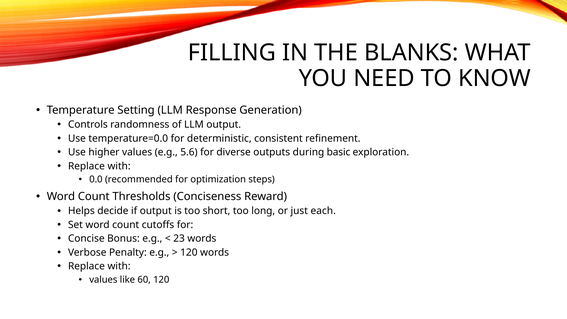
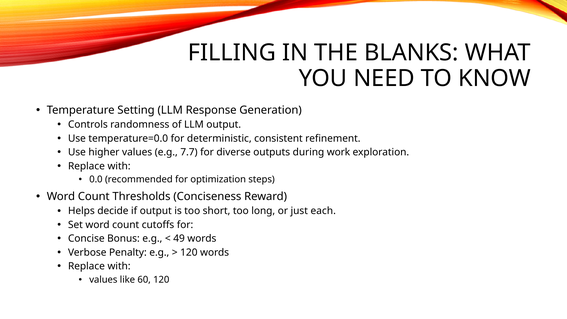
5.6: 5.6 -> 7.7 (189, 152)
basic: basic -> work (339, 152)
23: 23 -> 49 (179, 239)
